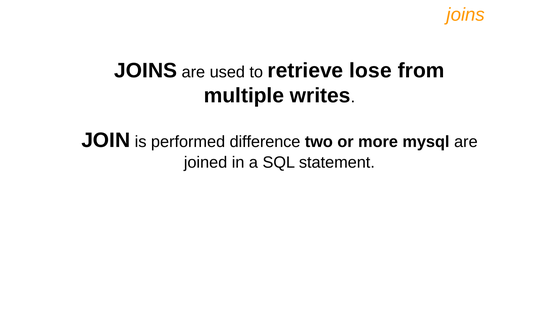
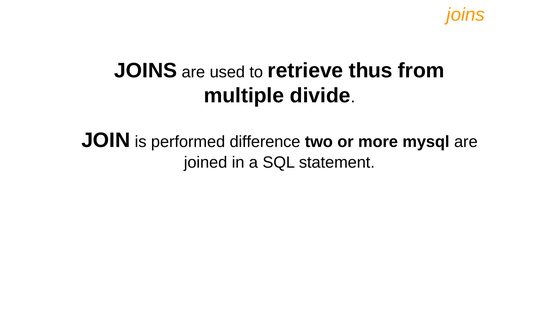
lose: lose -> thus (371, 71)
writes: writes -> divide (320, 96)
